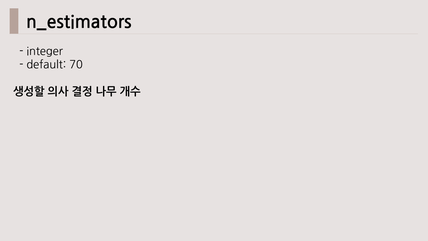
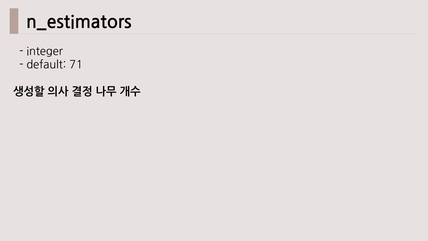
70: 70 -> 71 (76, 65)
